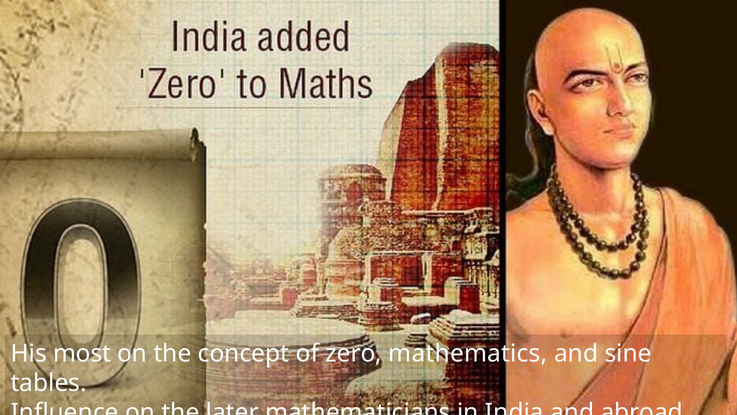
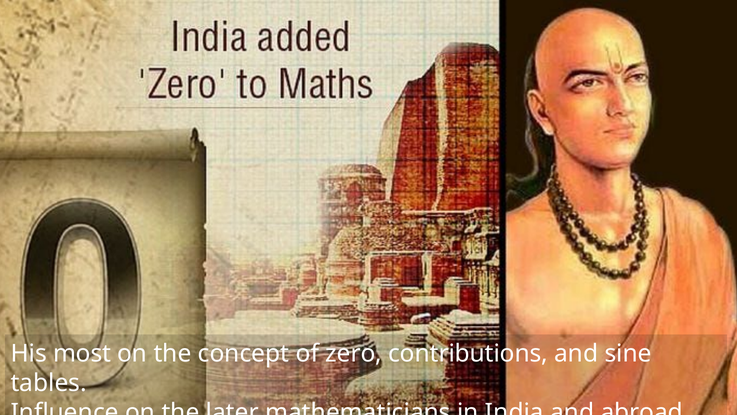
mathematics: mathematics -> contributions (468, 353)
